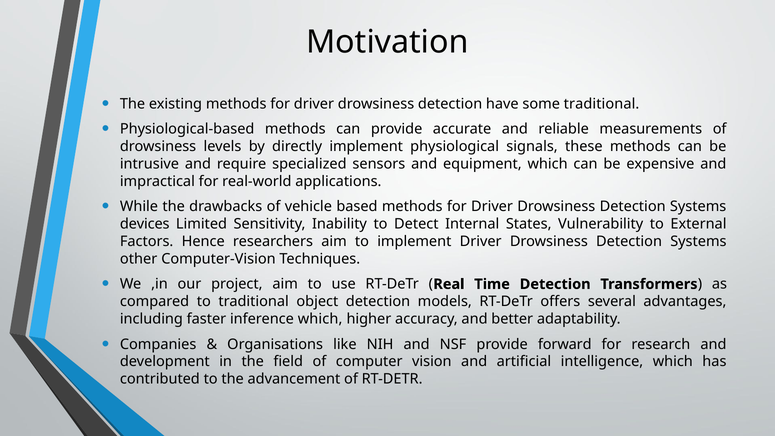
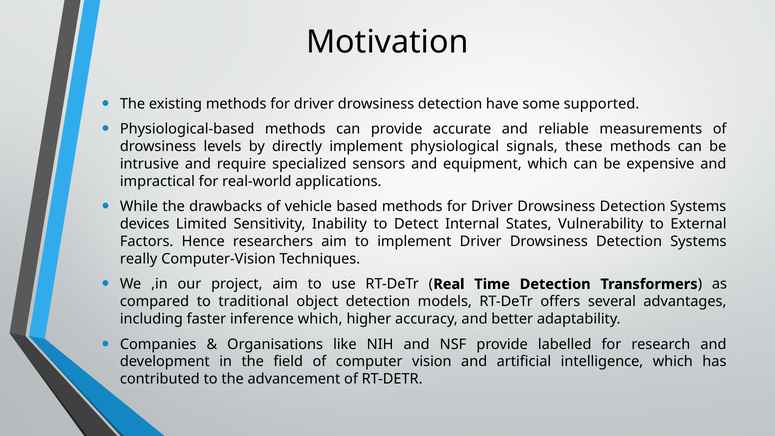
some traditional: traditional -> supported (602, 104)
other: other -> really (139, 259)
forward: forward -> labelled (565, 344)
